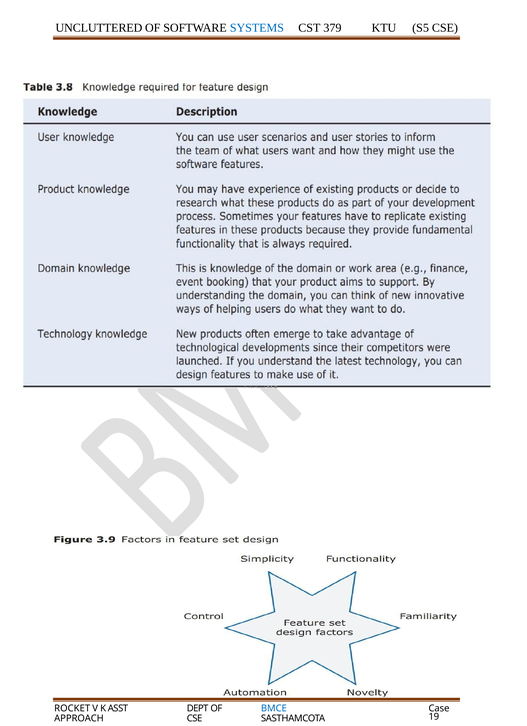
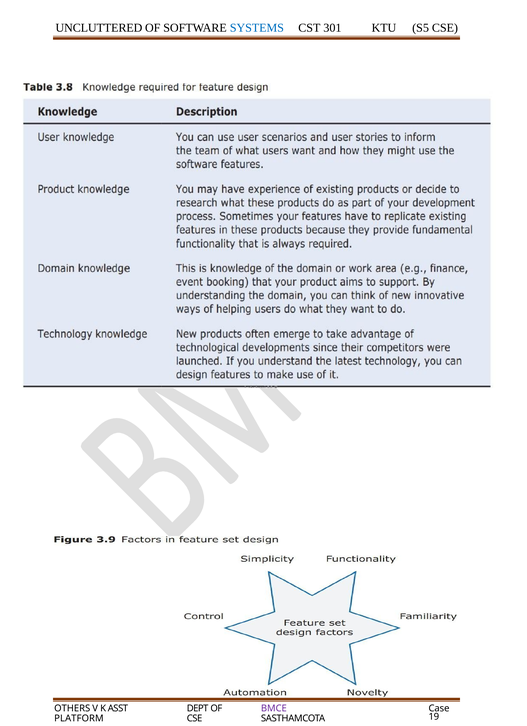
379: 379 -> 301 (332, 28)
ROCKET: ROCKET -> OTHERS (72, 708)
BMCE colour: blue -> purple (274, 708)
APPROACH: APPROACH -> PLATFORM (79, 718)
